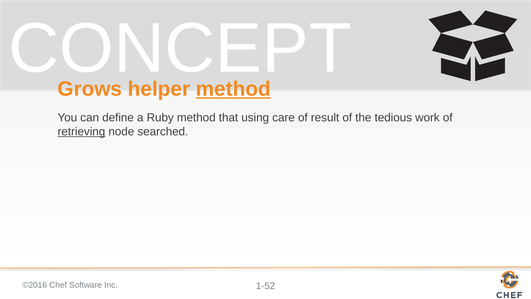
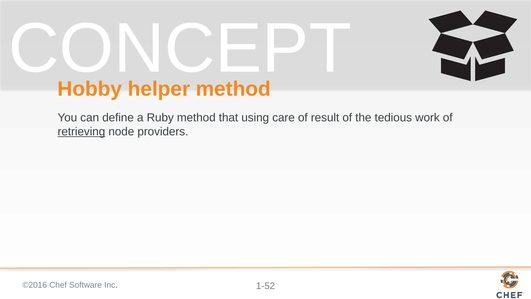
Grows: Grows -> Hobby (90, 89)
method underline: present -> none (233, 89)
searched: searched -> providers (163, 132)
